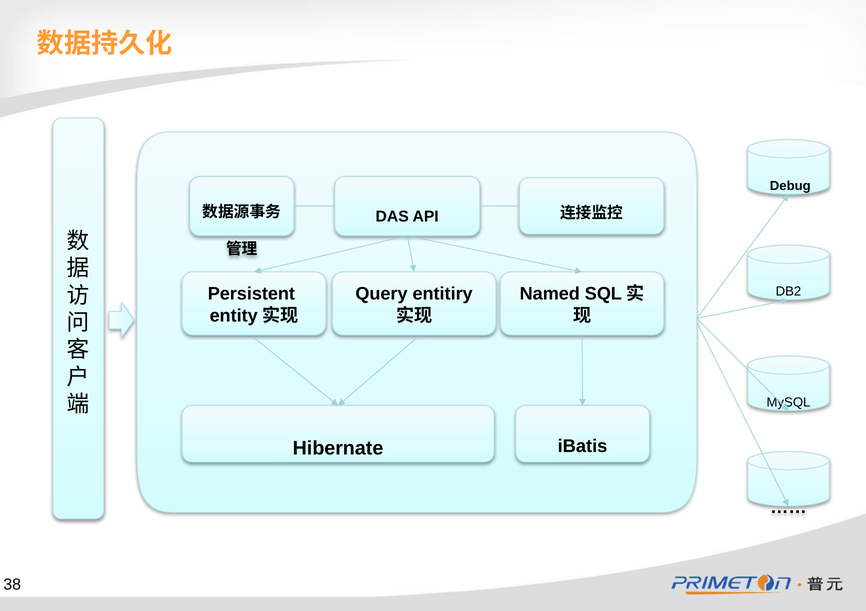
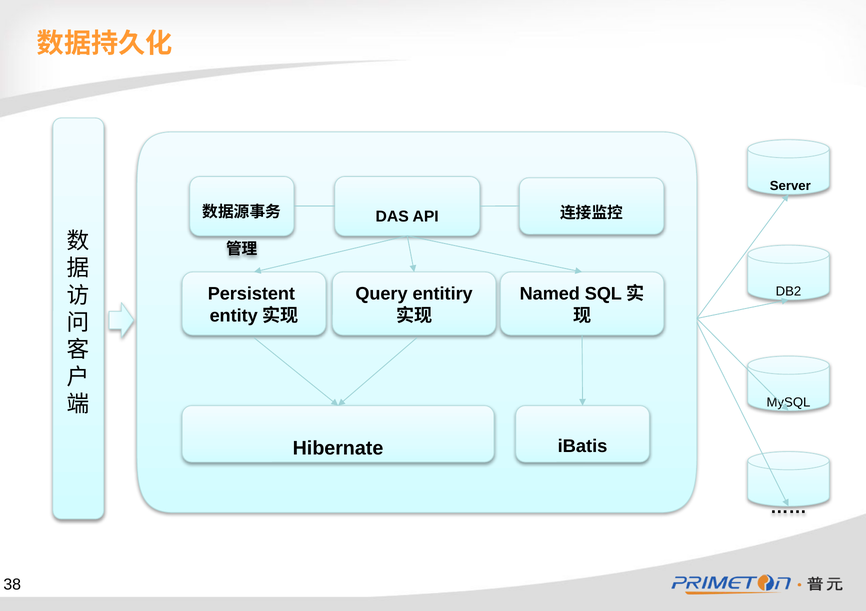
Debug: Debug -> Server (790, 186)
